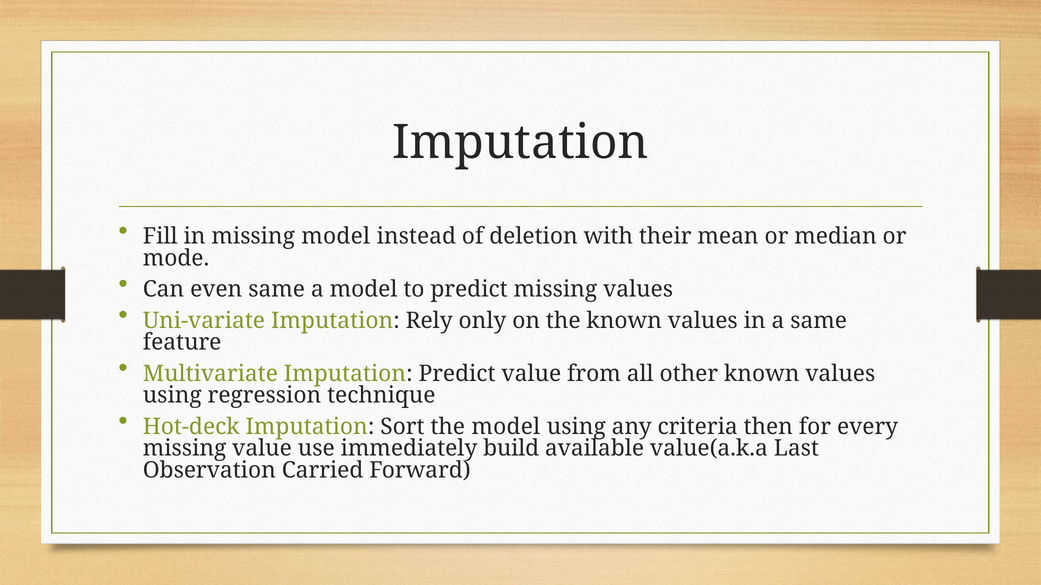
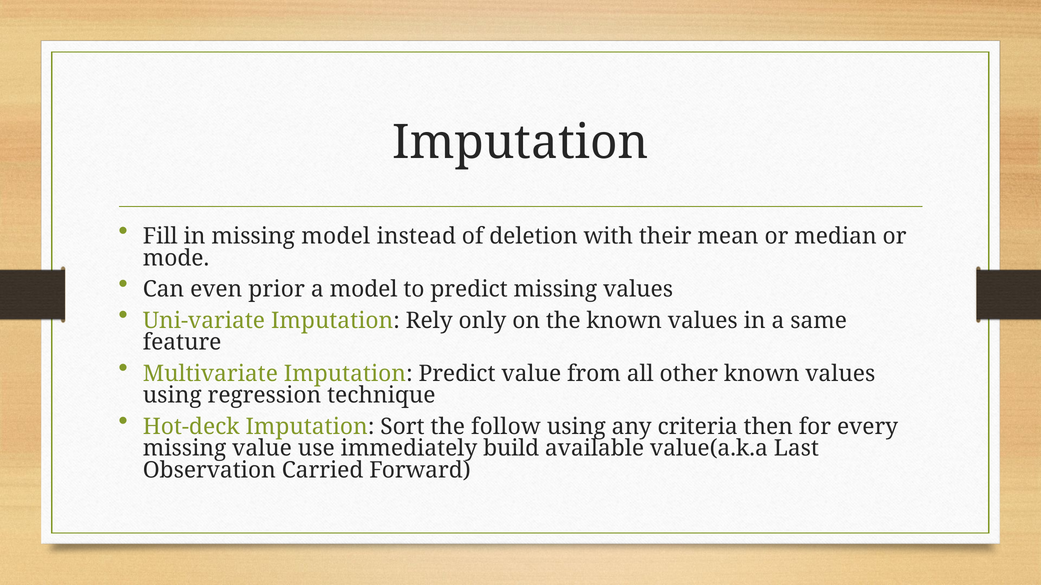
even same: same -> prior (277, 290)
the model: model -> follow (506, 427)
